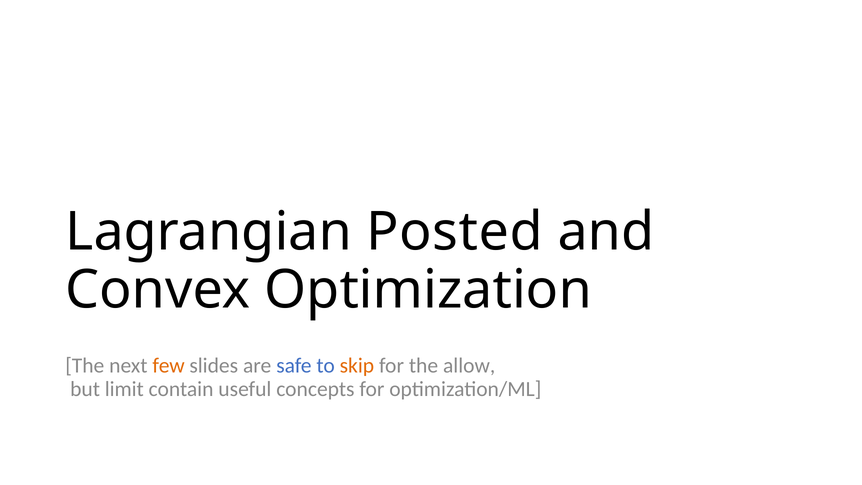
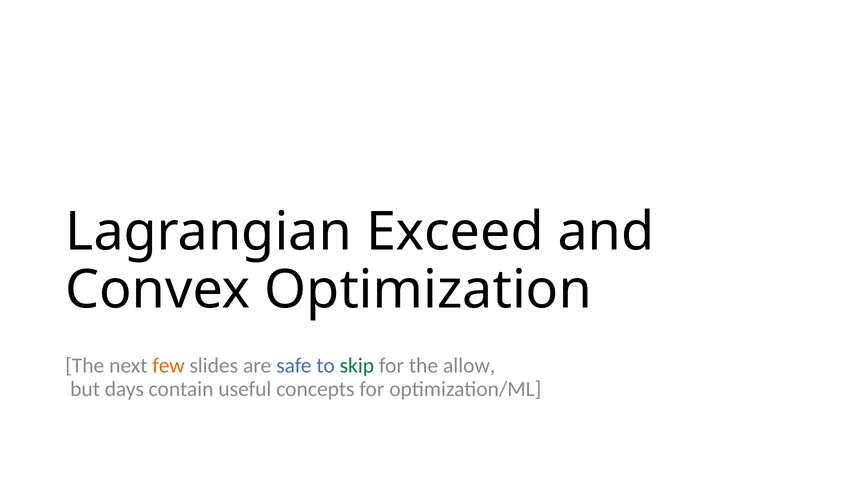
Posted: Posted -> Exceed (455, 232)
skip colour: orange -> green (357, 366)
limit: limit -> days (124, 389)
